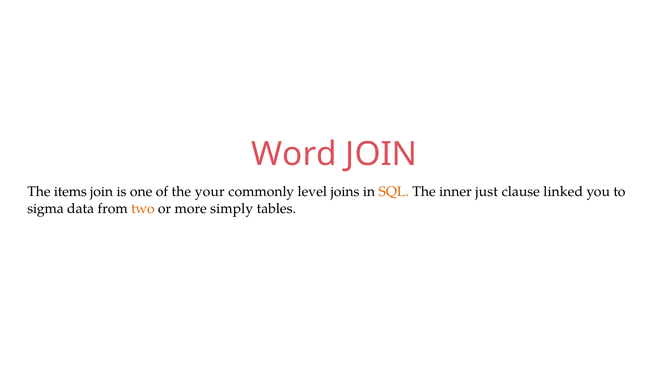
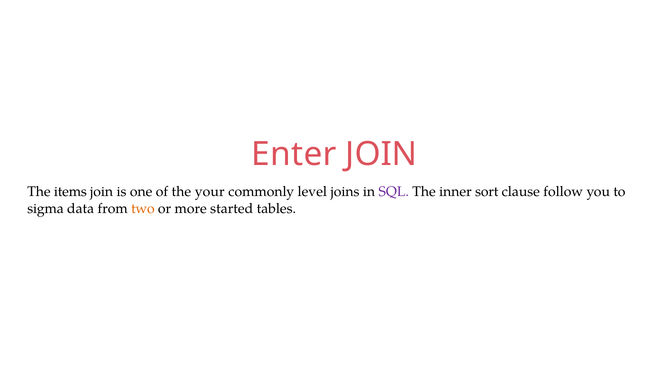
Word: Word -> Enter (294, 154)
SQL colour: orange -> purple (394, 192)
just: just -> sort (487, 192)
linked: linked -> follow (563, 192)
simply: simply -> started (232, 209)
